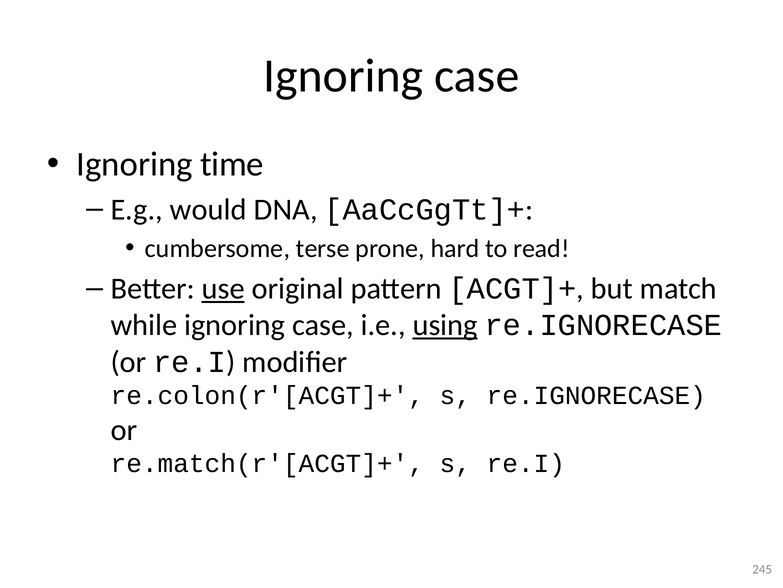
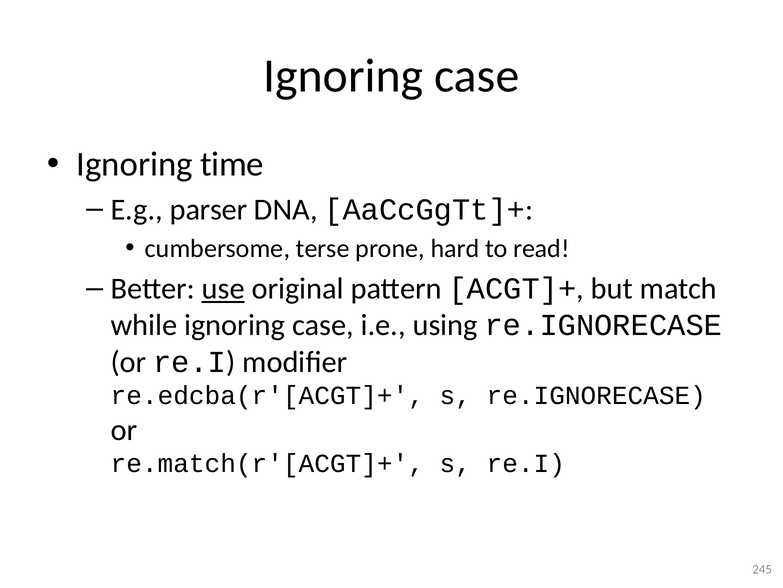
would: would -> parser (209, 209)
using underline: present -> none (445, 325)
re.colon(r'[ACGT]+: re.colon(r'[ACGT]+ -> re.edcba(r'[ACGT]+ (267, 395)
